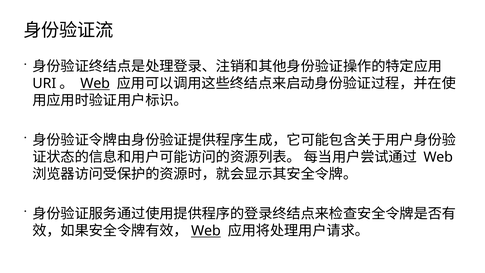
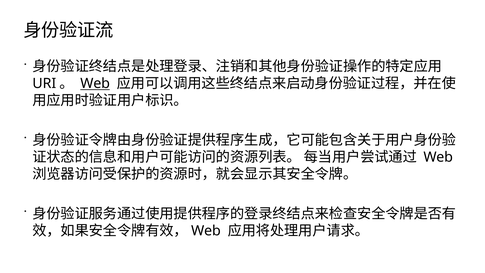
Web underline: present -> none (206, 231)
